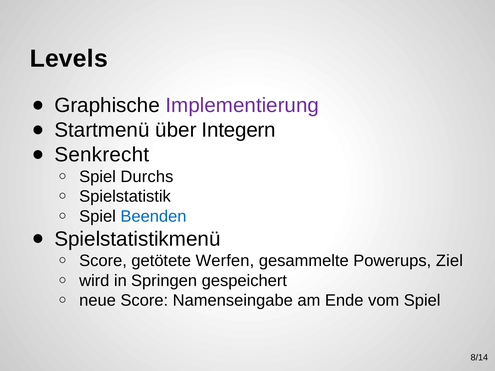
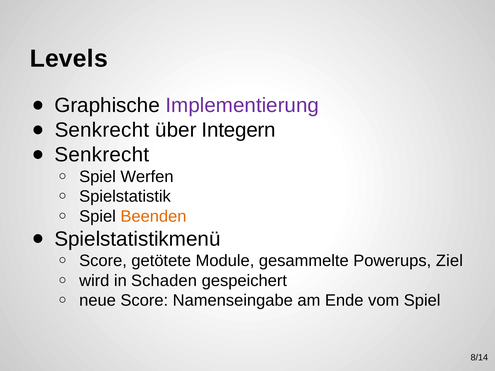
Startmenü: Startmenü -> Senkrecht (102, 130)
Durchs: Durchs -> Werfen (147, 177)
Beenden colour: blue -> orange (153, 216)
Werfen: Werfen -> Module (225, 261)
Springen: Springen -> Schaden (164, 281)
